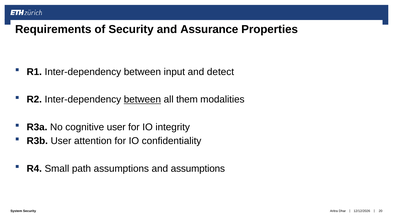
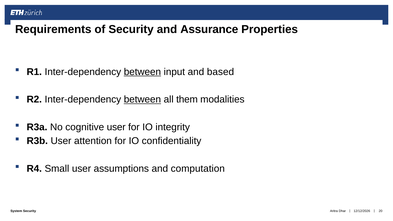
between underline: none -> present (142, 72)
detect: detect -> based (220, 72)
Small path: path -> user (81, 169)
and assumptions: assumptions -> computation (198, 169)
